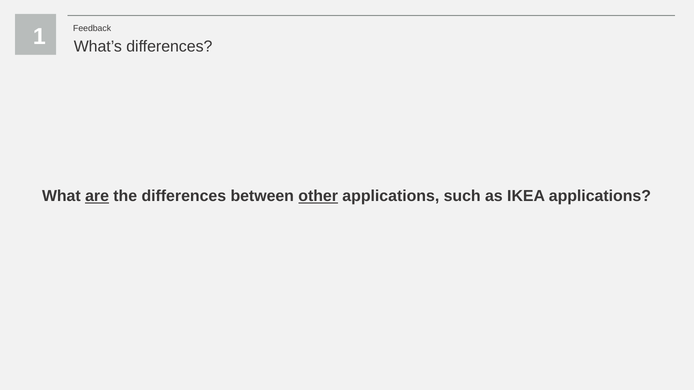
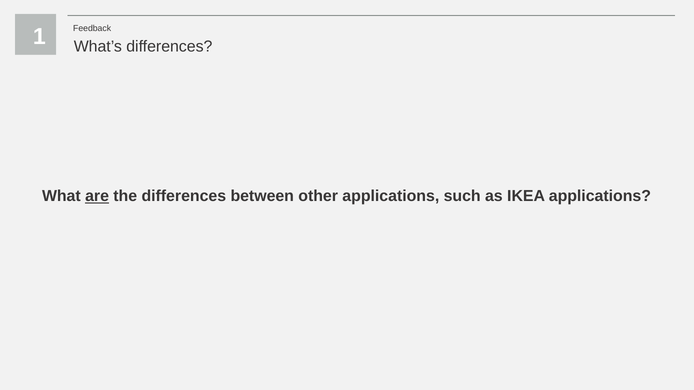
other underline: present -> none (318, 196)
